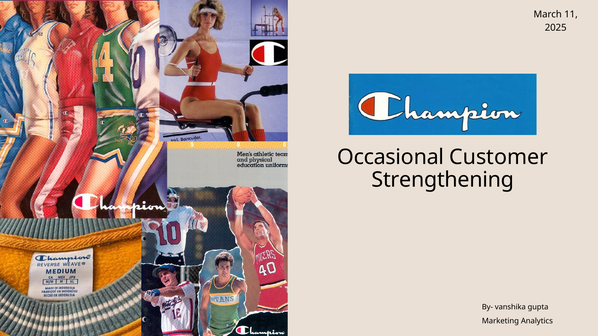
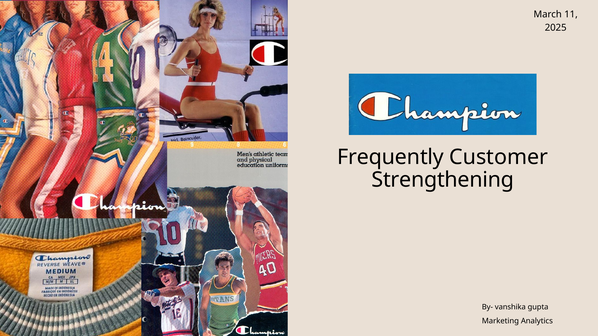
Occasional: Occasional -> Frequently (391, 157)
